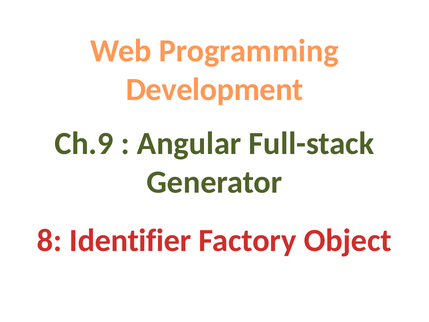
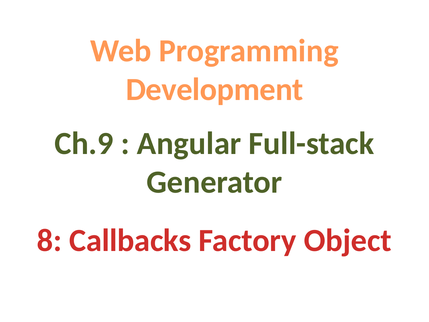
Identifier: Identifier -> Callbacks (130, 240)
